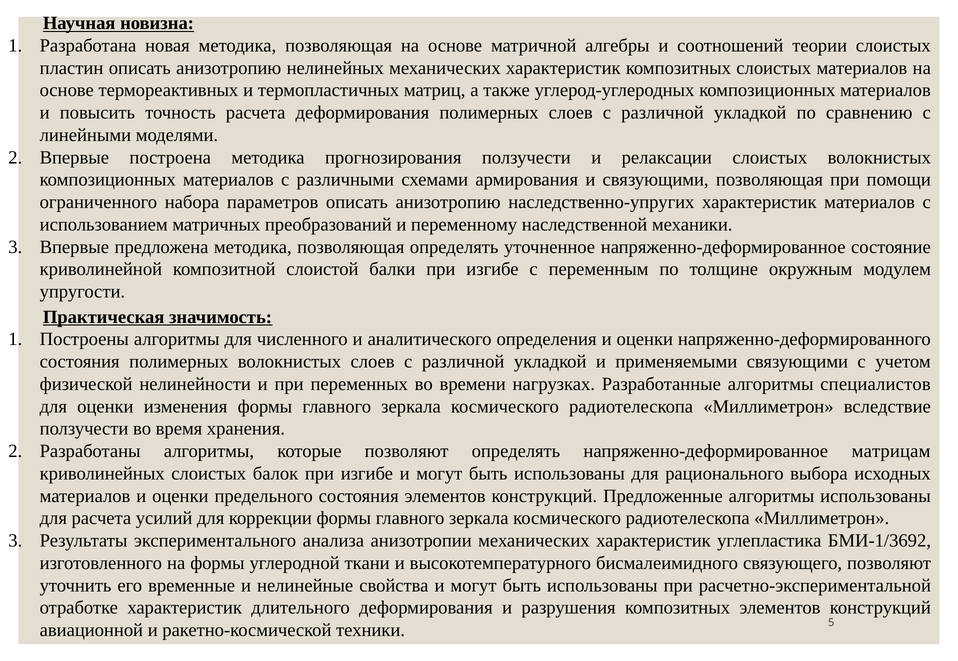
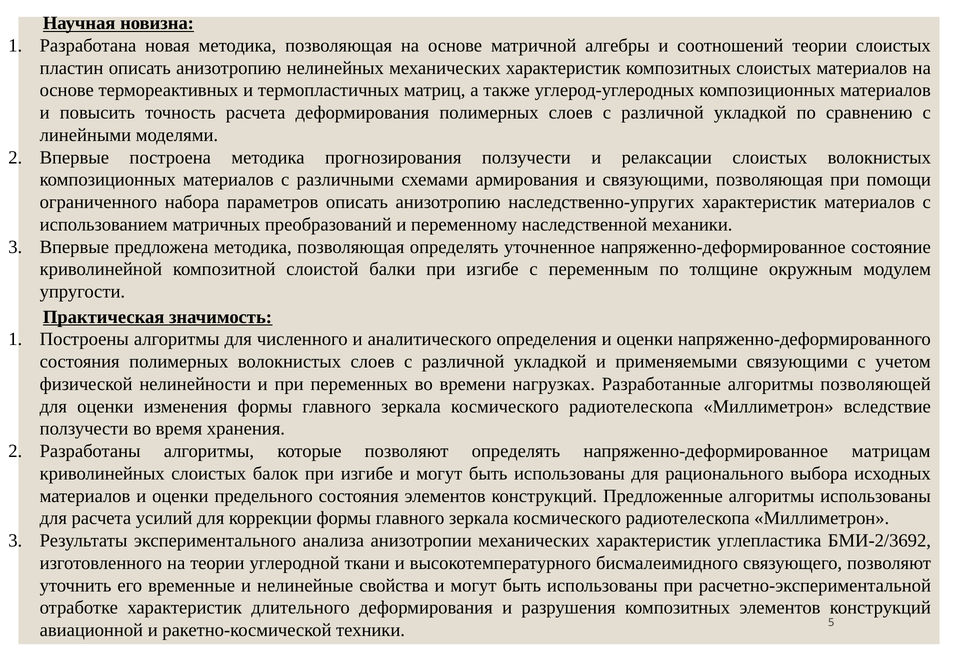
специалистов: специалистов -> позволяющей (876, 384)
БМИ-1/3692: БМИ-1/3692 -> БМИ-2/3692 (879, 540)
на формы: формы -> теории (217, 563)
